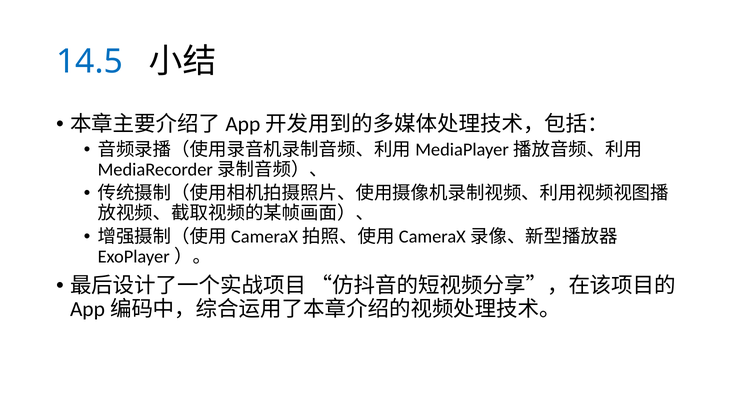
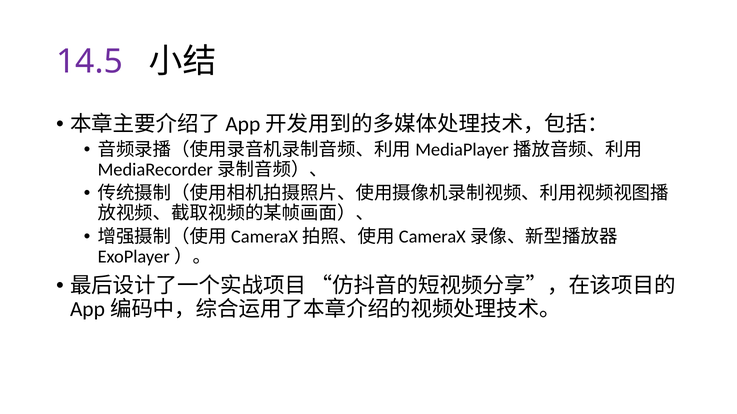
14.5 colour: blue -> purple (90, 62)
